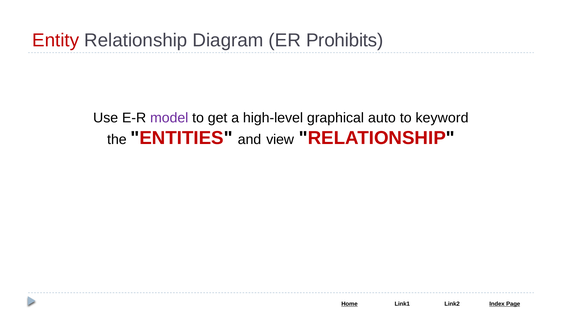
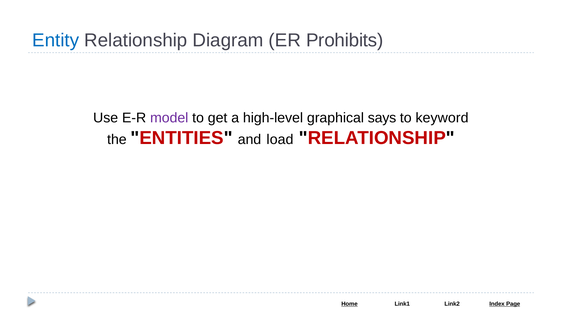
Entity colour: red -> blue (56, 40)
auto: auto -> says (382, 118)
view: view -> load (280, 139)
